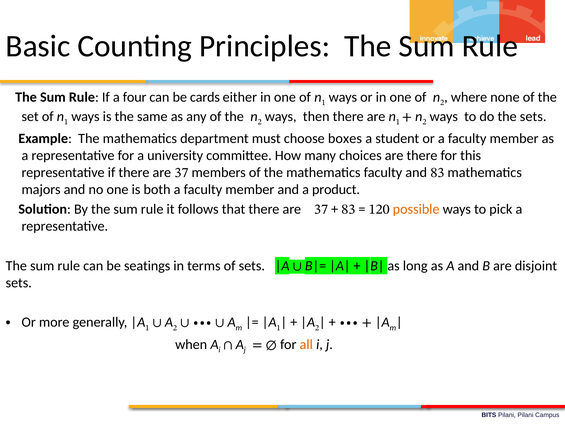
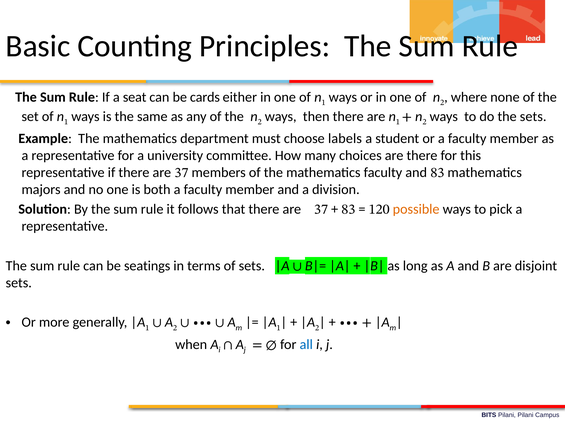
four: four -> seat (135, 97)
boxes: boxes -> labels (345, 138)
product: product -> division (336, 189)
all colour: orange -> blue (306, 344)
